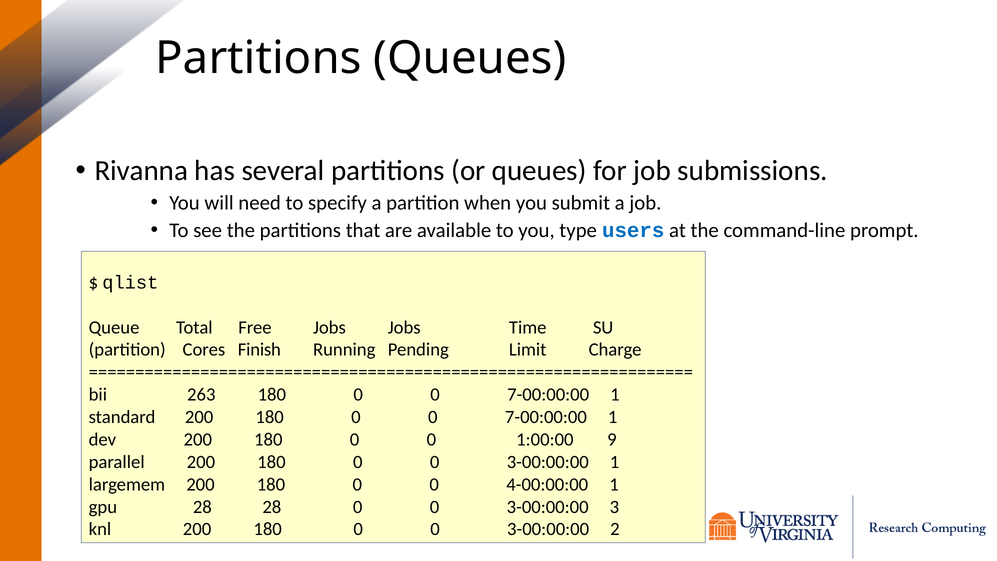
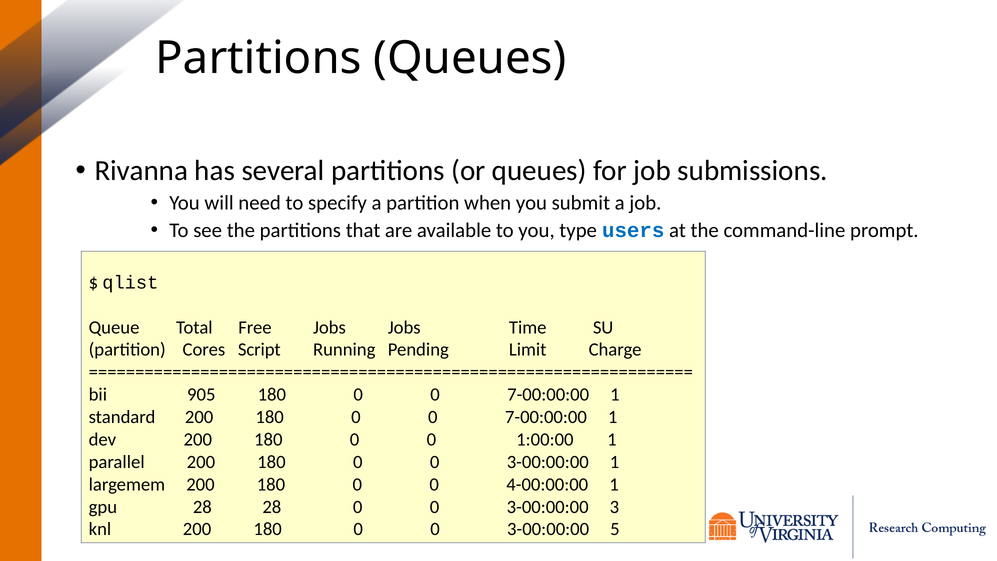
Finish: Finish -> Script (259, 350)
263: 263 -> 905 (201, 395)
1:00:00 9: 9 -> 1 (612, 439)
2: 2 -> 5 (615, 529)
